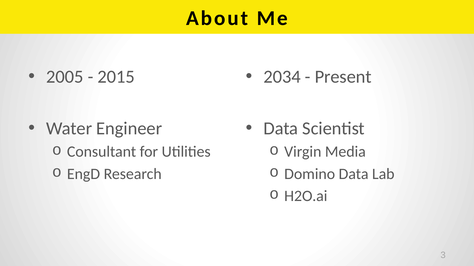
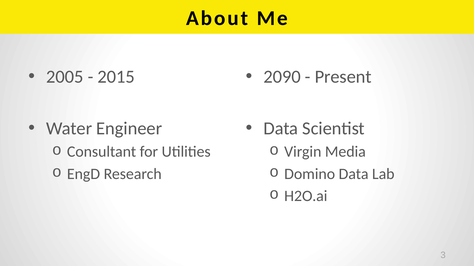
2034: 2034 -> 2090 (282, 77)
